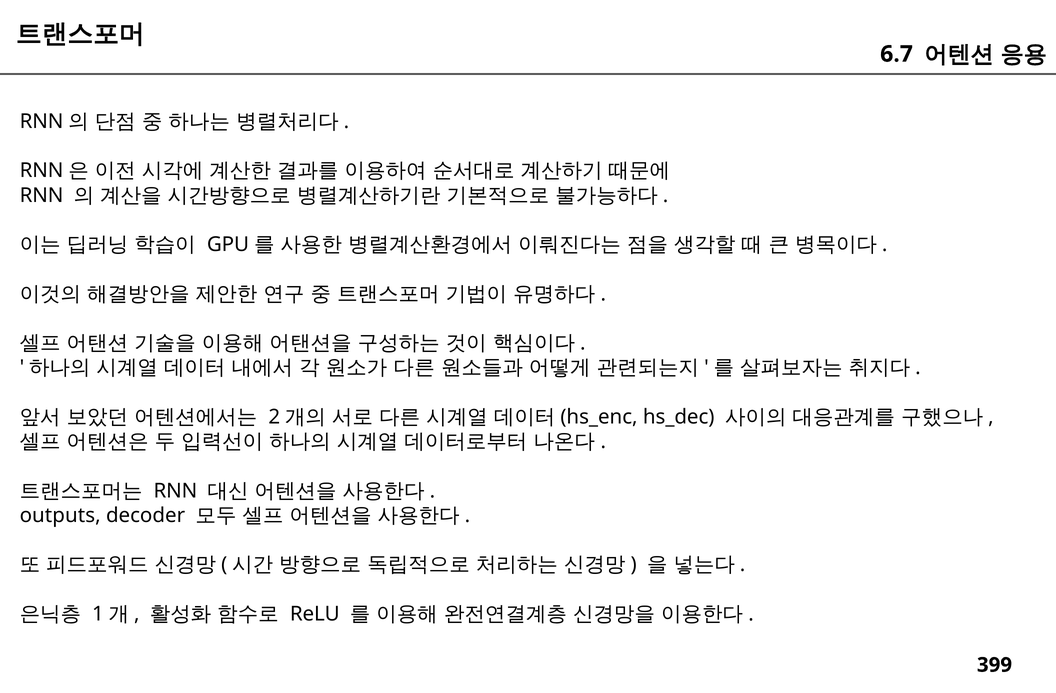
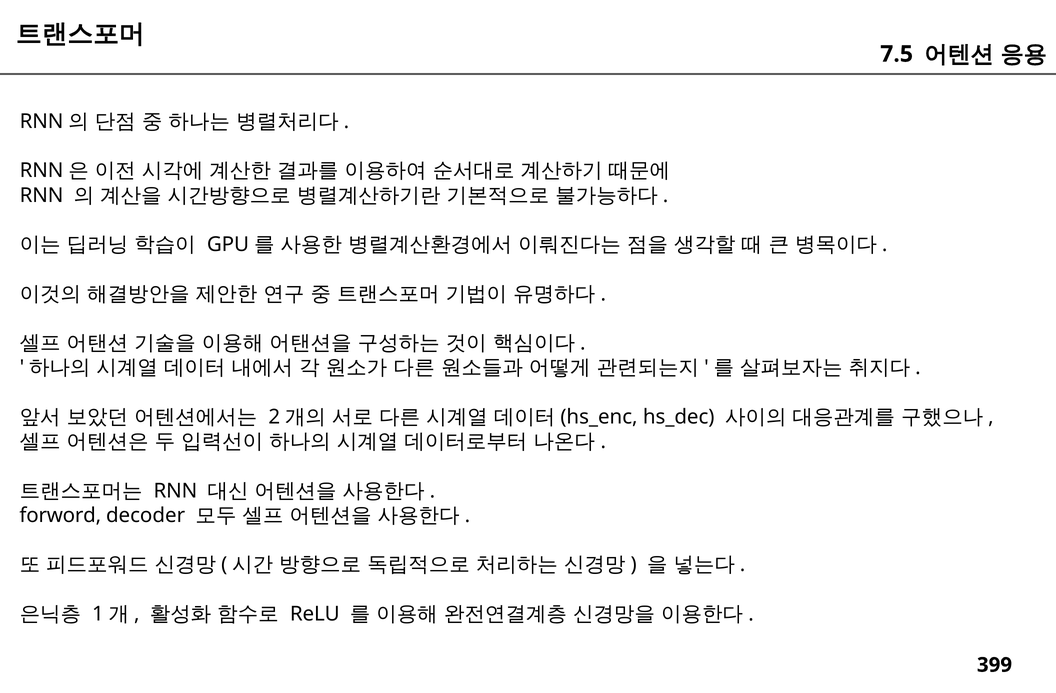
6.7: 6.7 -> 7.5 (897, 54)
outputs: outputs -> forword (60, 516)
